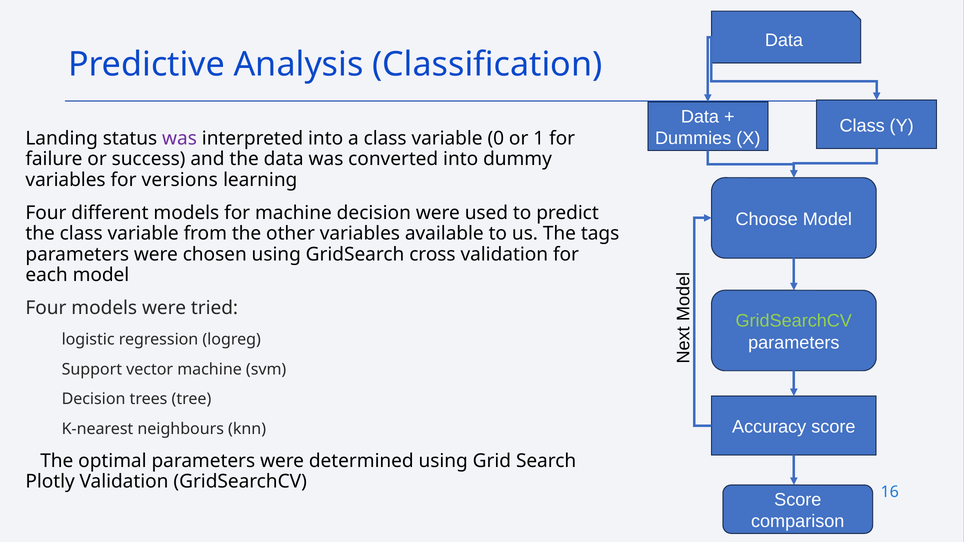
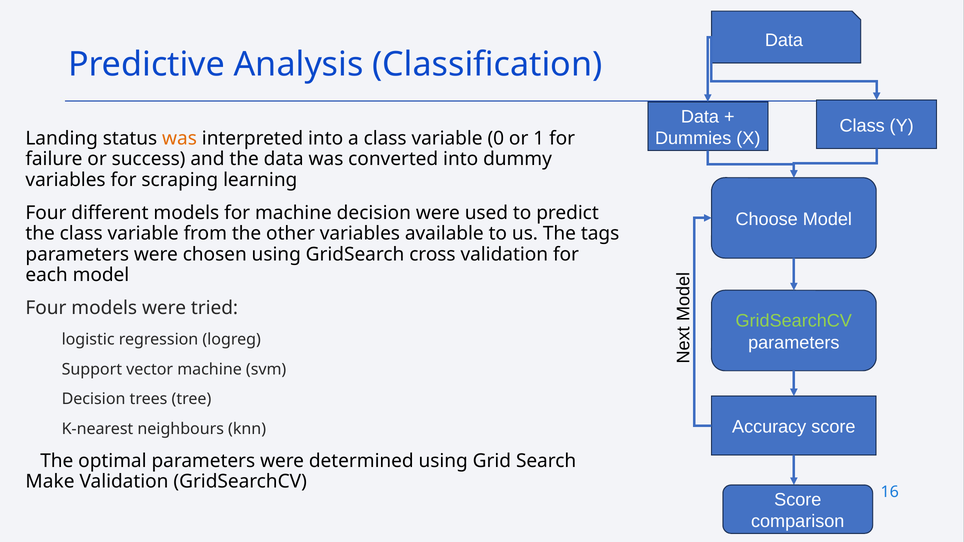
was colour: purple -> orange (180, 139)
versions: versions -> scraping (180, 180)
Plotly: Plotly -> Make (50, 482)
